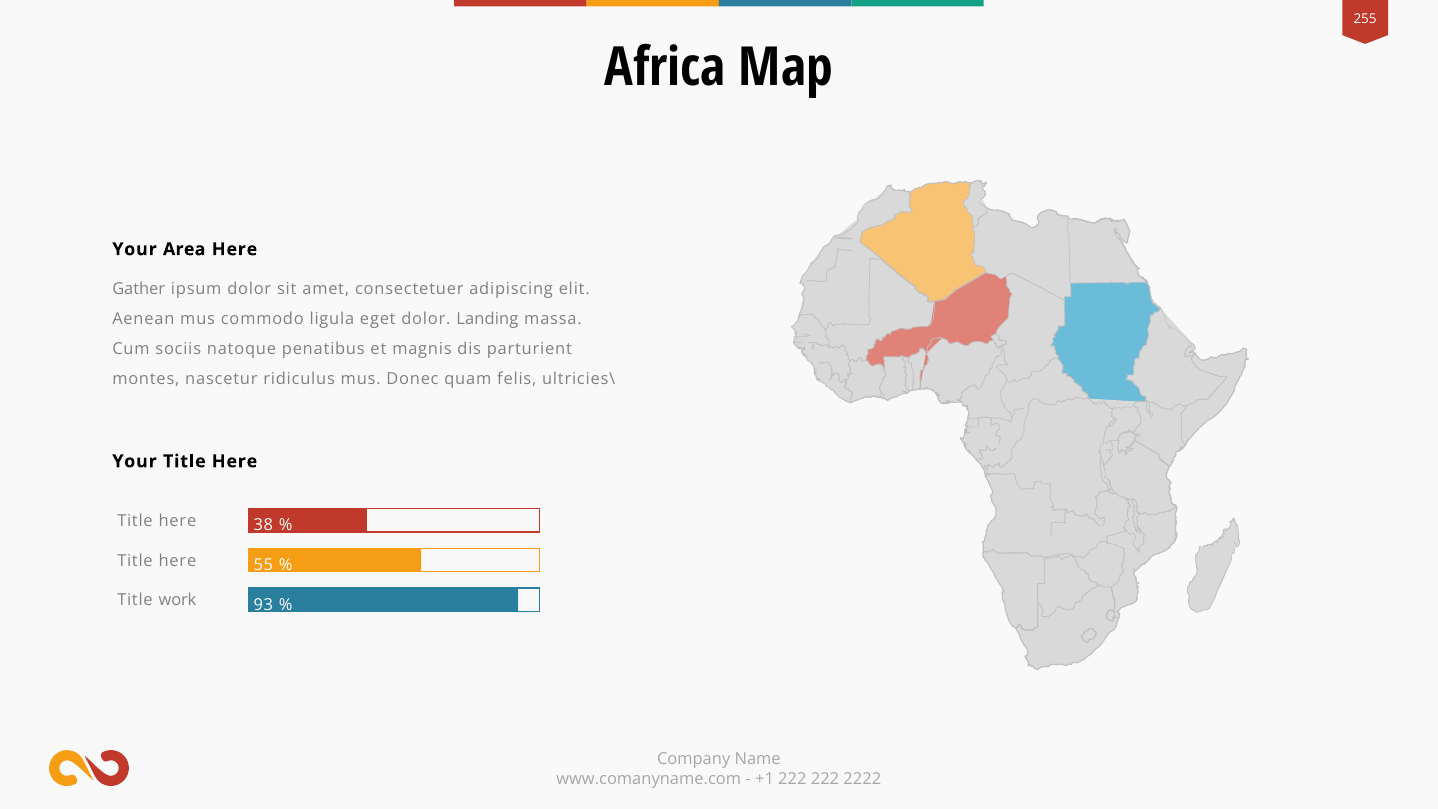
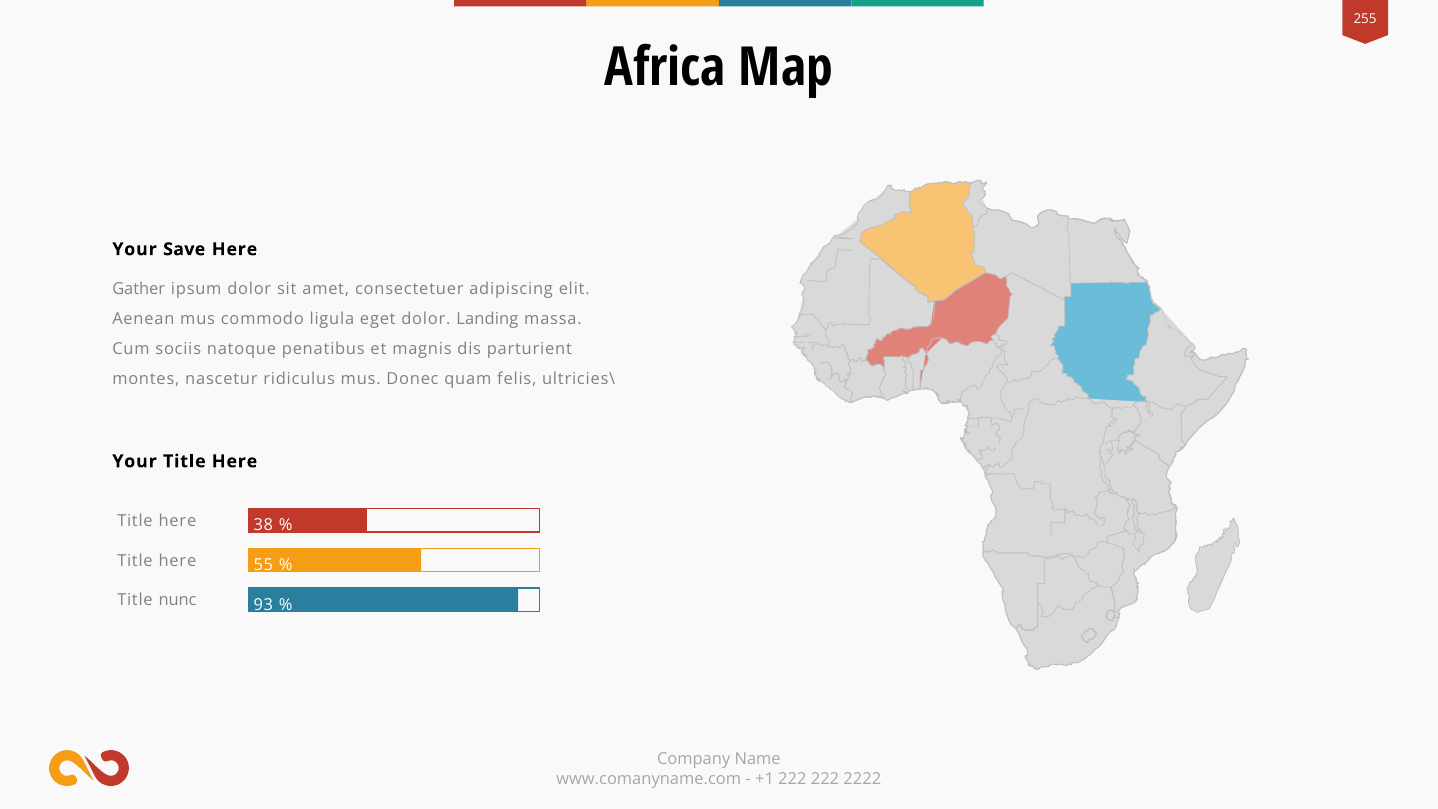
Area: Area -> Save (184, 249)
work: work -> nunc (178, 600)
